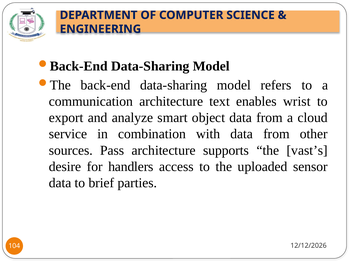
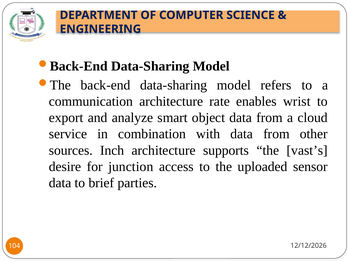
text: text -> rate (220, 101)
Pass: Pass -> Inch (112, 150)
handlers: handlers -> junction (131, 166)
